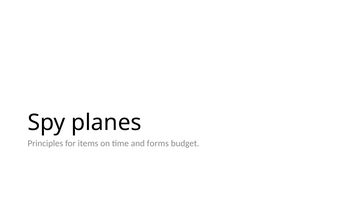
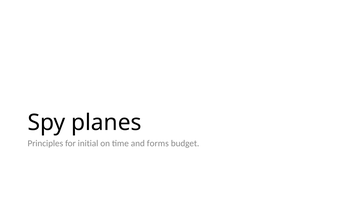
items: items -> initial (88, 143)
